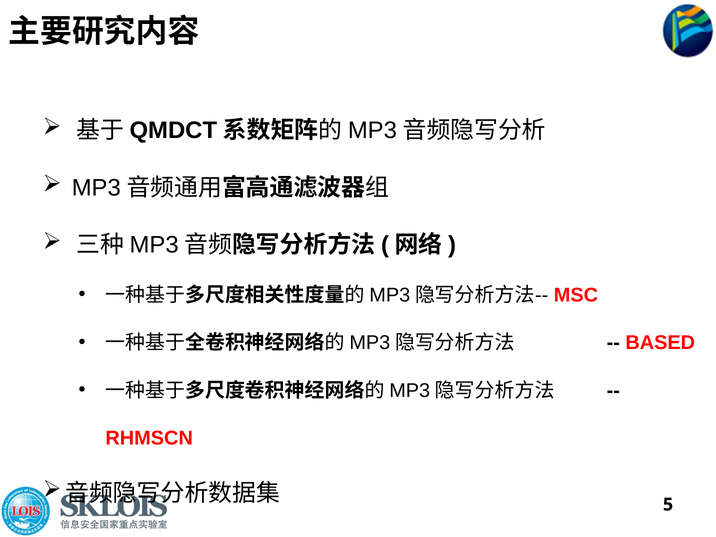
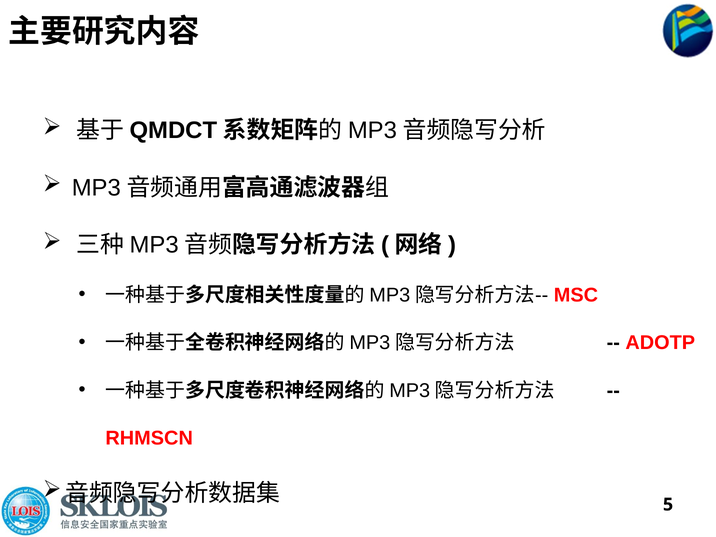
BASED: BASED -> ADOTP (660, 343)
